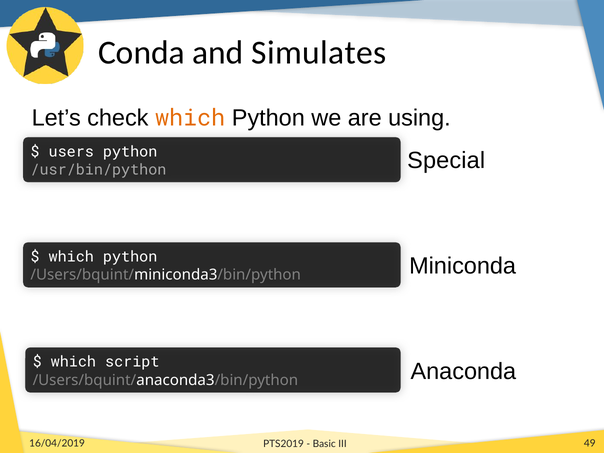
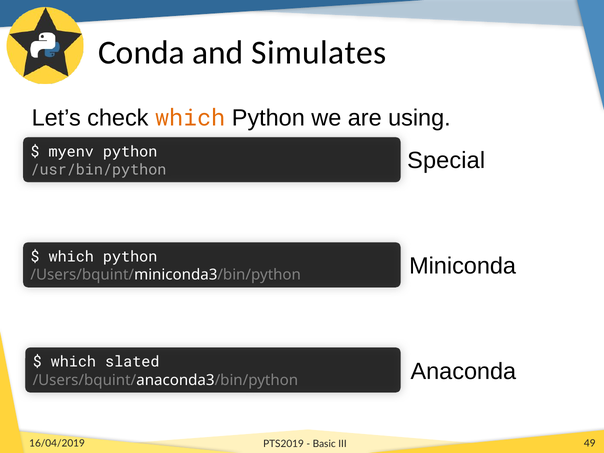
users: users -> myenv (71, 152)
script: script -> slated (132, 362)
